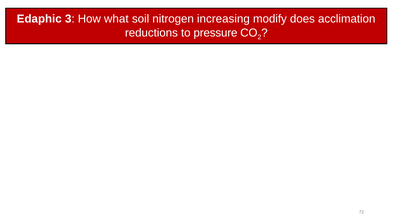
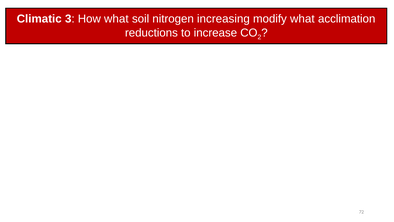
Edaphic: Edaphic -> Climatic (39, 19)
modify does: does -> what (302, 19)
pressure: pressure -> increase (215, 33)
